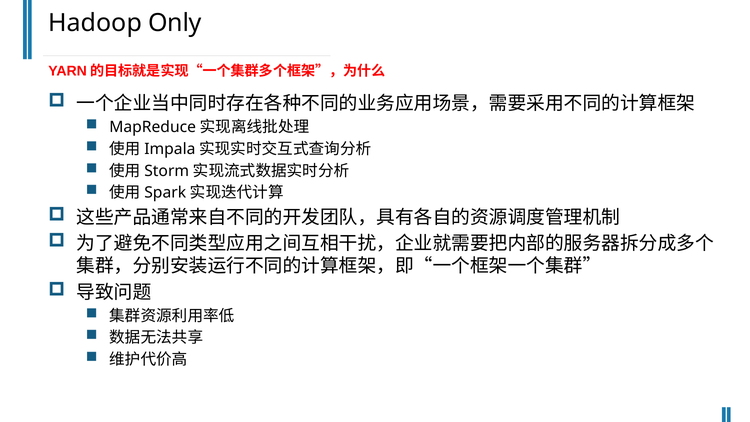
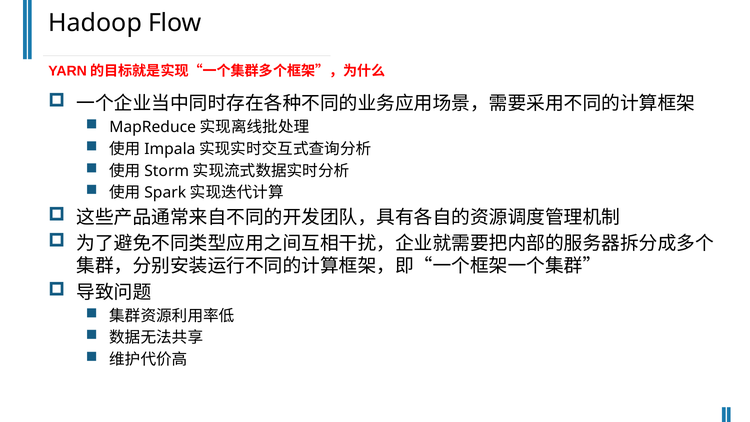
Only: Only -> Flow (175, 23)
